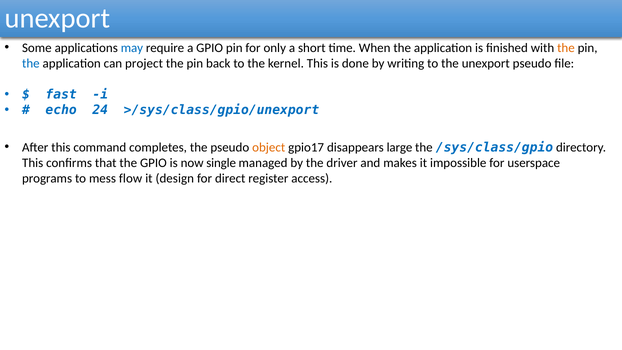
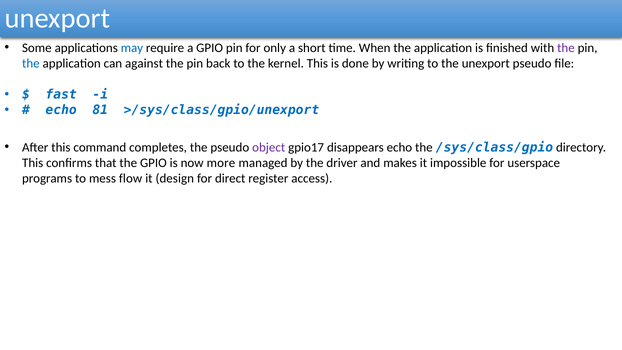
the colour: orange -> purple (566, 48)
project: project -> against (144, 63)
24: 24 -> 81 (100, 110)
object colour: orange -> purple (269, 147)
disappears large: large -> echo (399, 147)
single: single -> more (221, 163)
